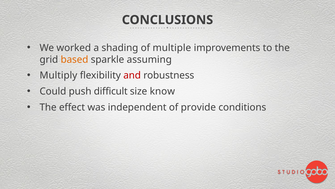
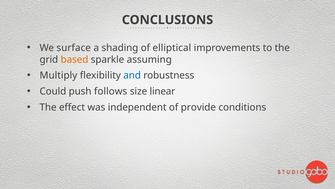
worked: worked -> surface (74, 48)
multiple: multiple -> elliptical (172, 48)
and colour: red -> blue (132, 75)
difficult: difficult -> follows (111, 91)
know: know -> linear (162, 91)
